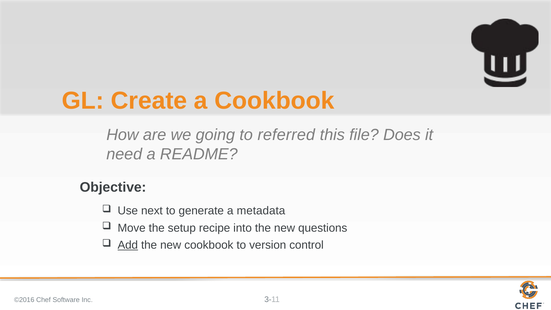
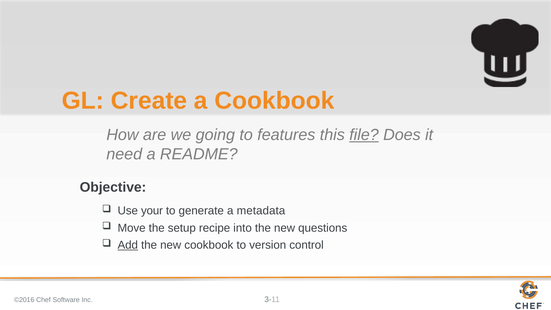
referred: referred -> features (286, 135)
file underline: none -> present (364, 135)
next: next -> your (152, 211)
